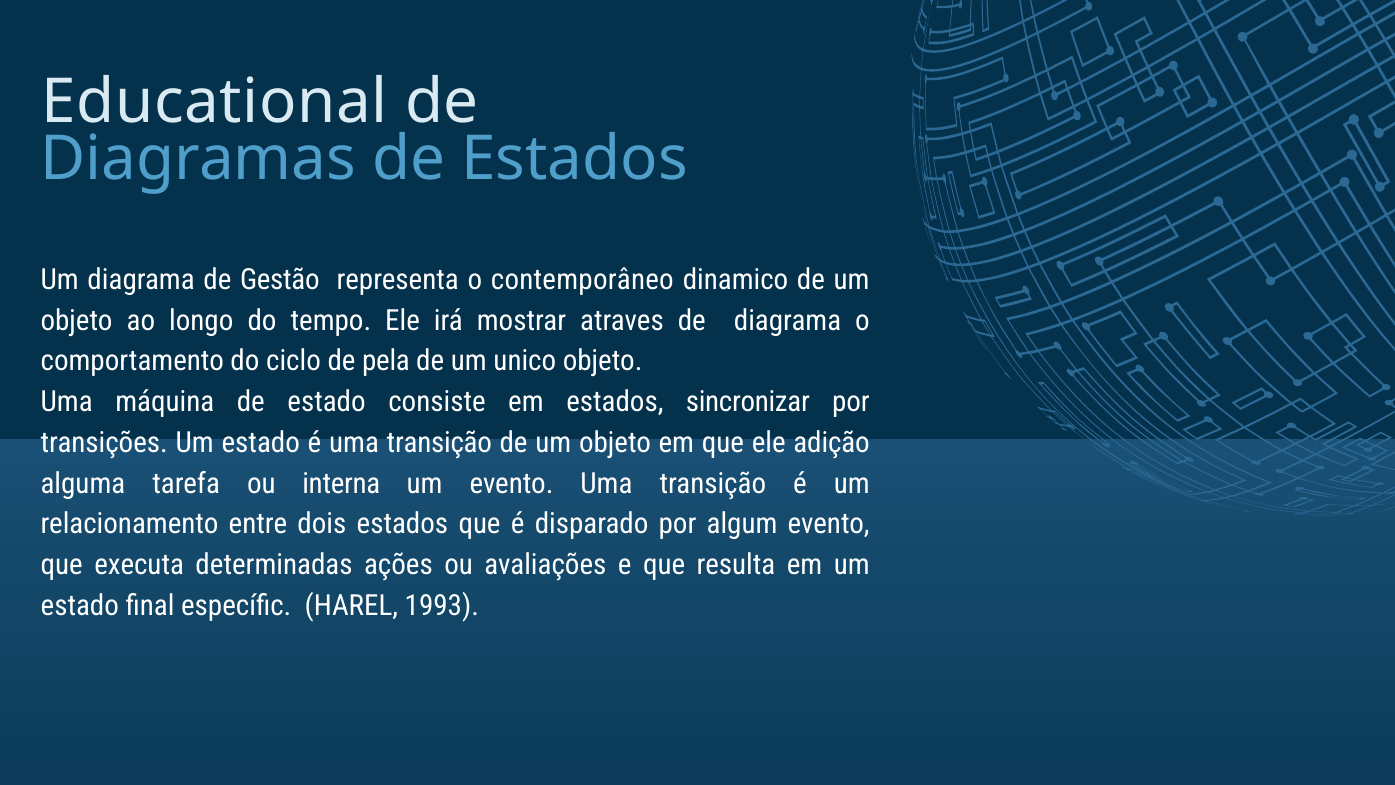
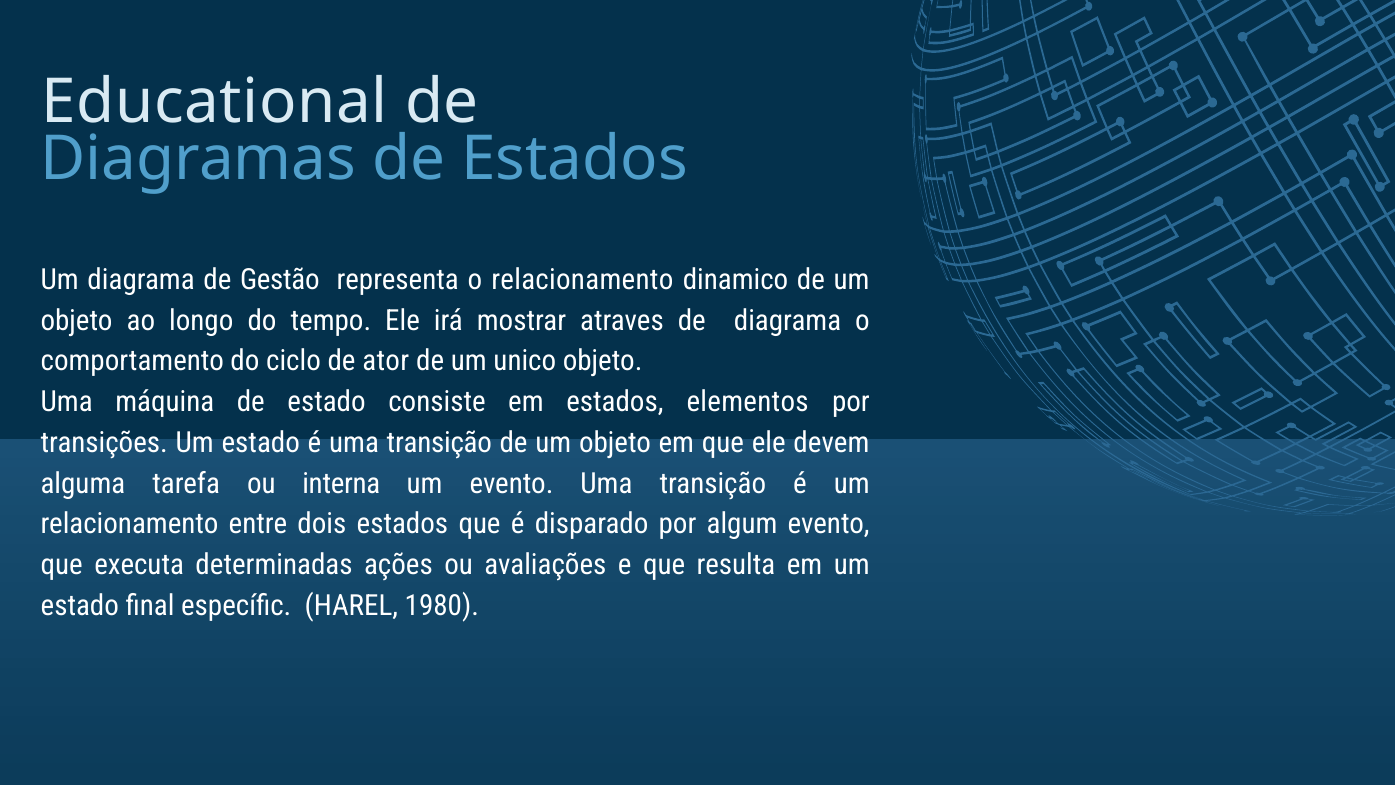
o contemporâneo: contemporâneo -> relacionamento (582, 280)
pela: pela -> ator (386, 361)
sincronizar: sincronizar -> elementos (748, 402)
adição: adição -> devem (831, 443)
1993: 1993 -> 1980 (442, 605)
